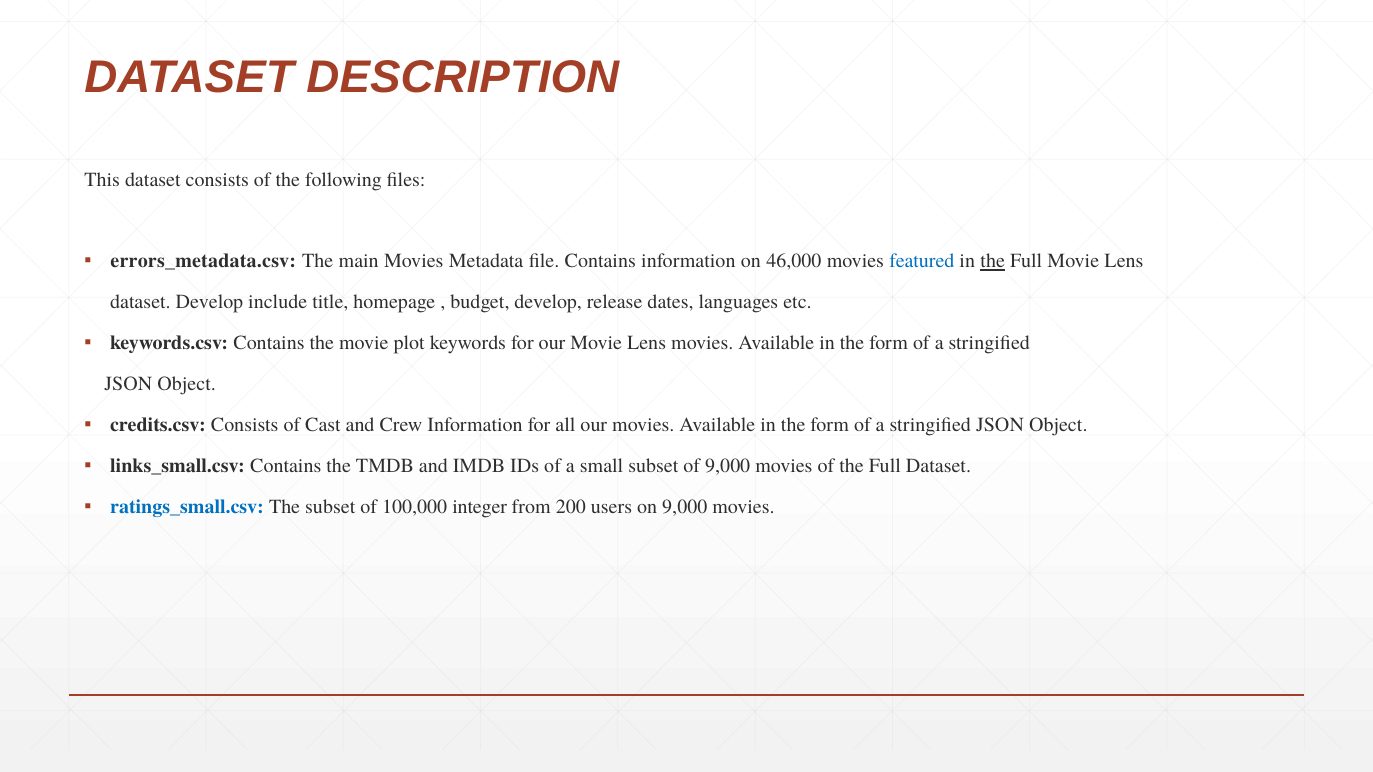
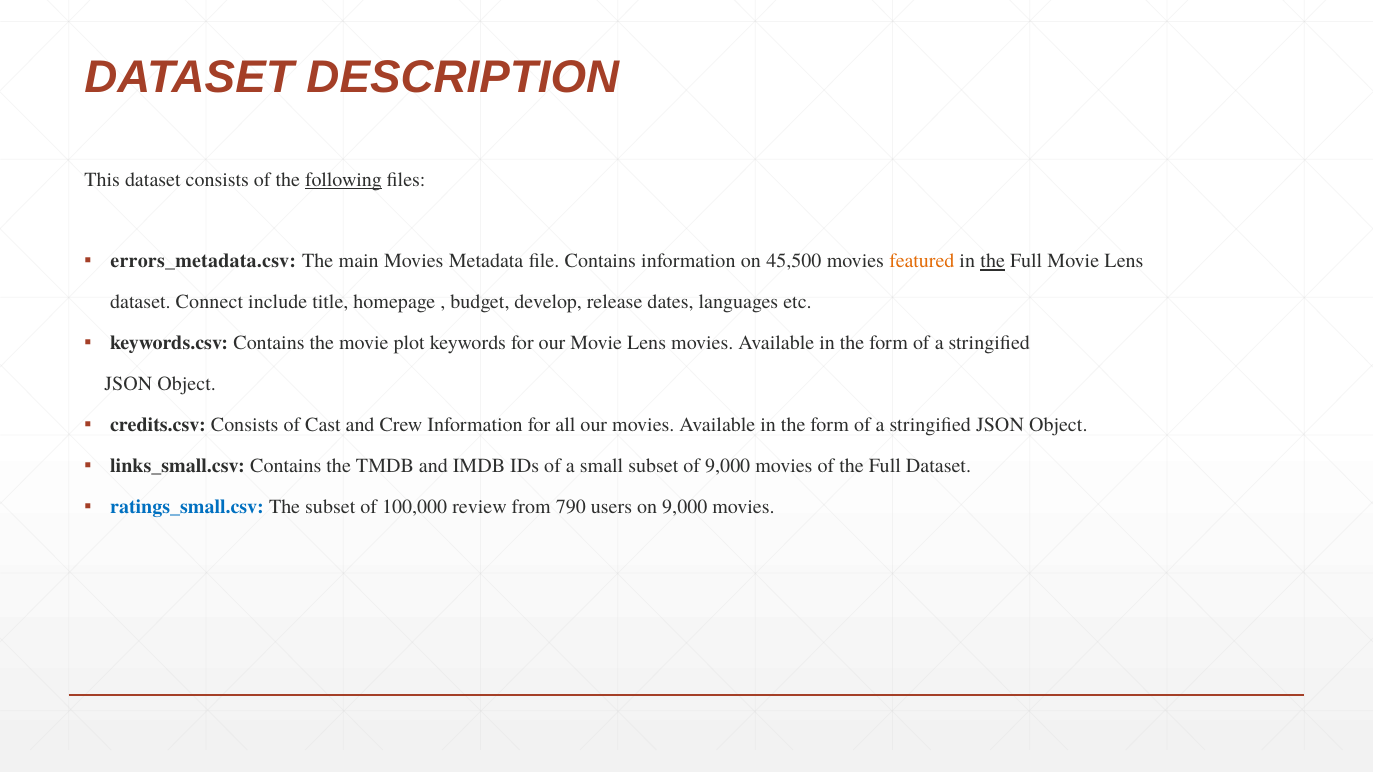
following underline: none -> present (343, 180)
46,000: 46,000 -> 45,500 (794, 261)
featured colour: blue -> orange (922, 261)
dataset Develop: Develop -> Connect (209, 302)
integer: integer -> review (480, 507)
200: 200 -> 790 (571, 507)
